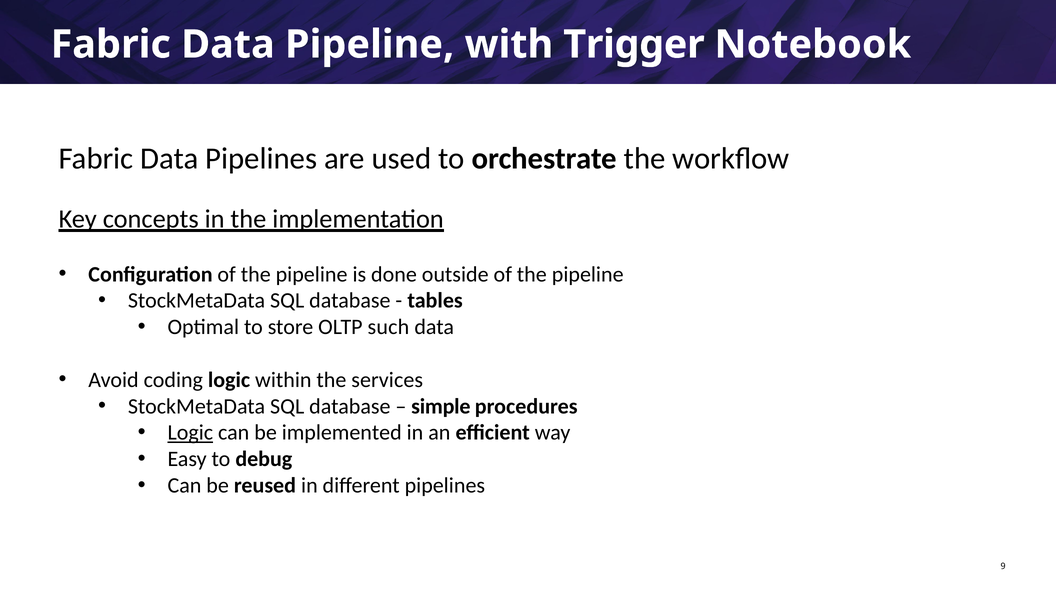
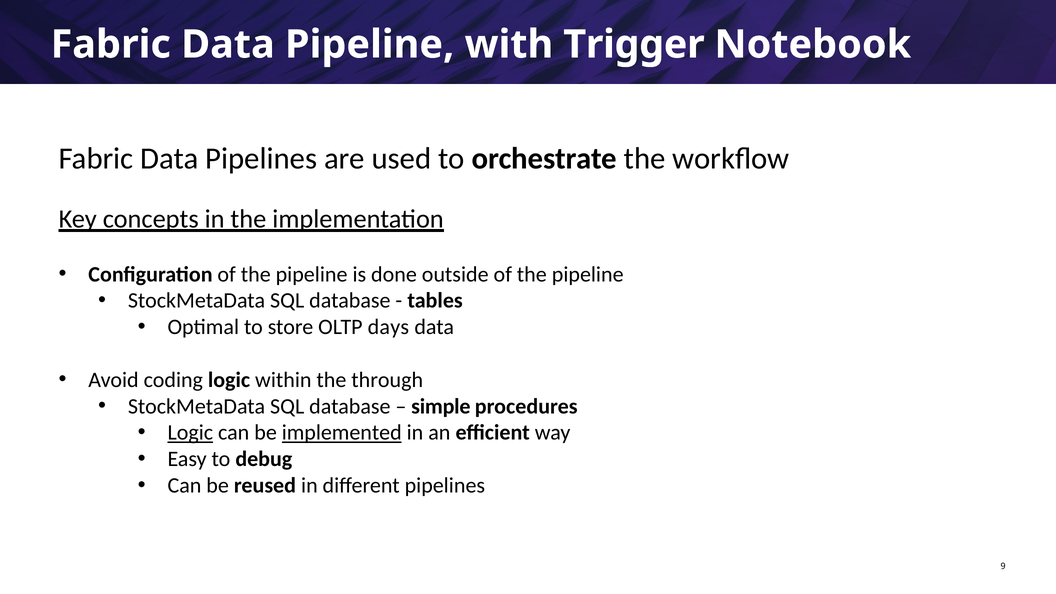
such: such -> days (388, 327)
services: services -> through (387, 380)
implemented underline: none -> present (342, 433)
